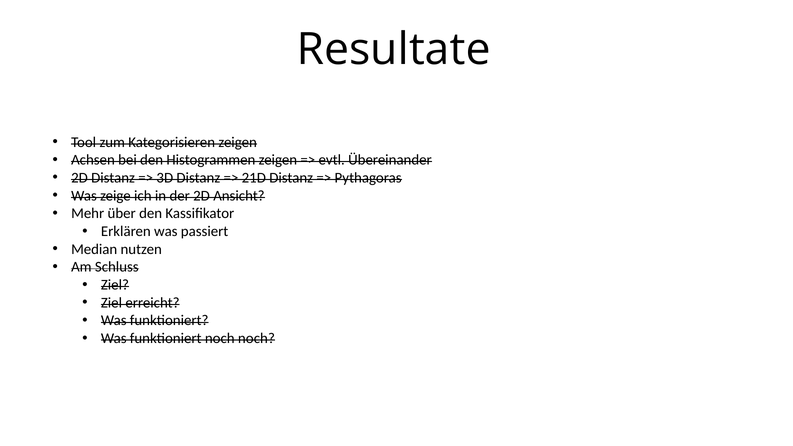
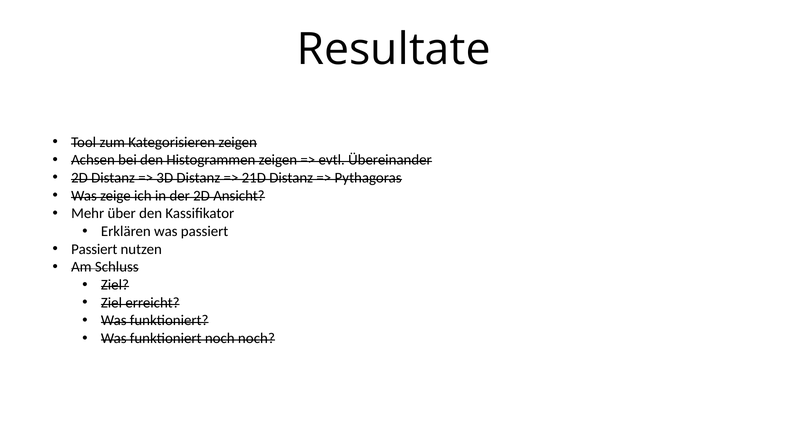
Median: Median -> Passiert (94, 249)
